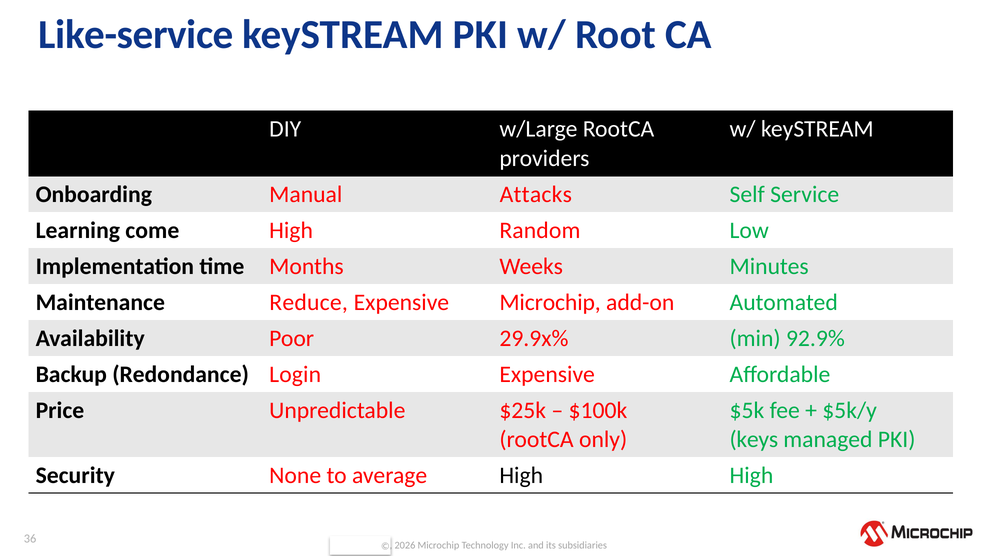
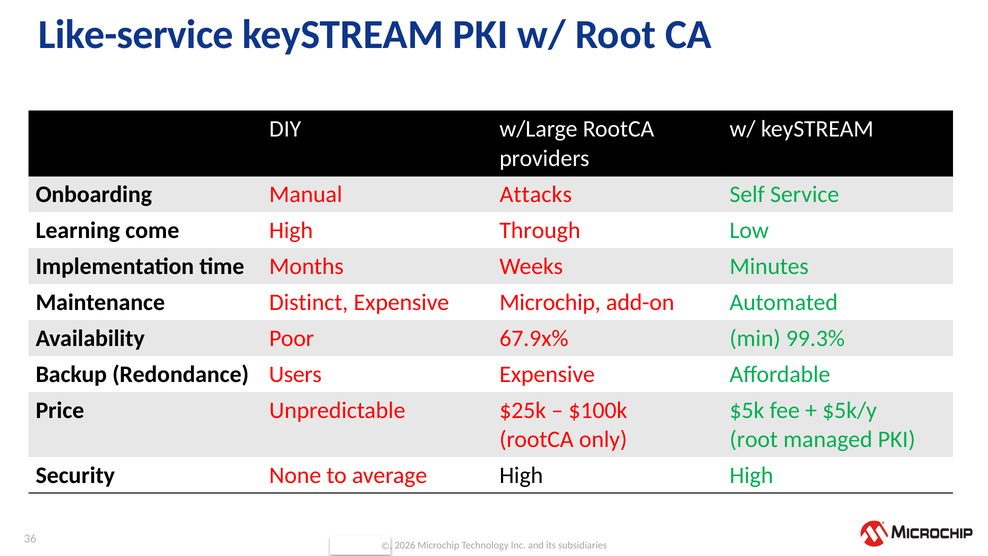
Random: Random -> Through (540, 230)
Reduce: Reduce -> Distinct (309, 302)
29.9x%: 29.9x% -> 67.9x% (534, 338)
92.9%: 92.9% -> 99.3% (815, 338)
Login: Login -> Users (295, 374)
keys: keys -> root (754, 439)
